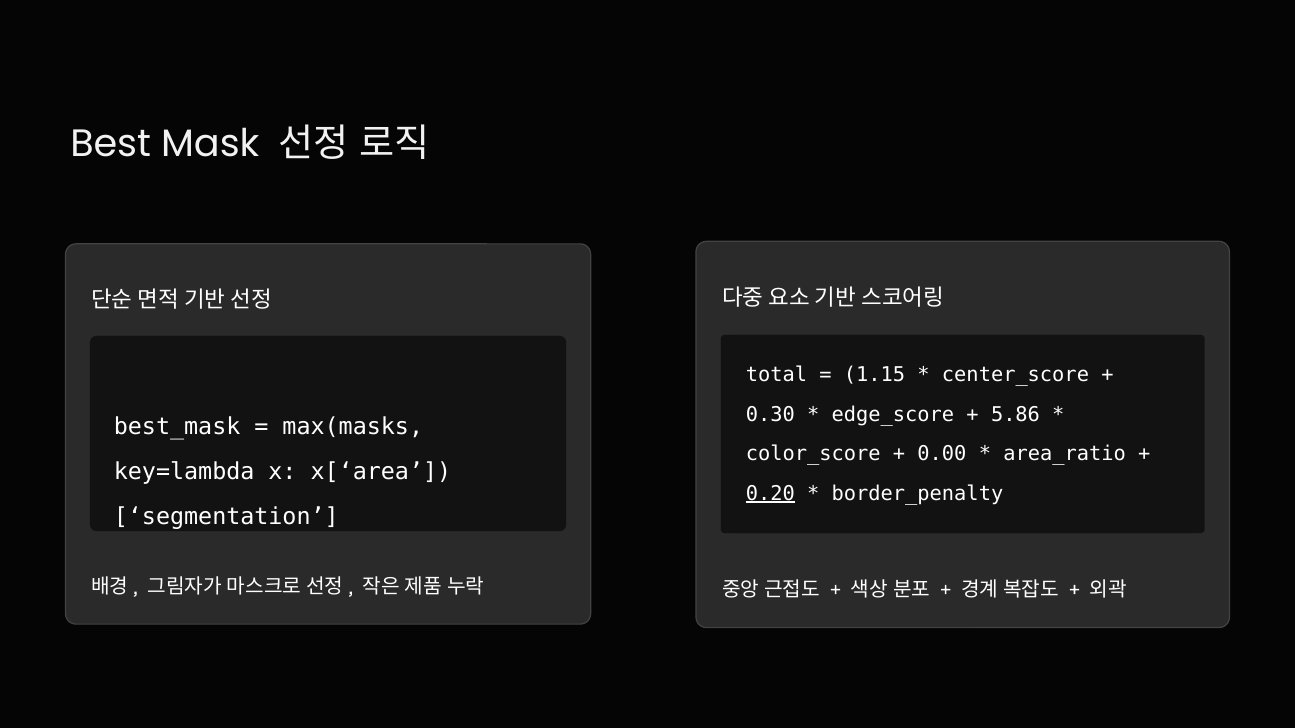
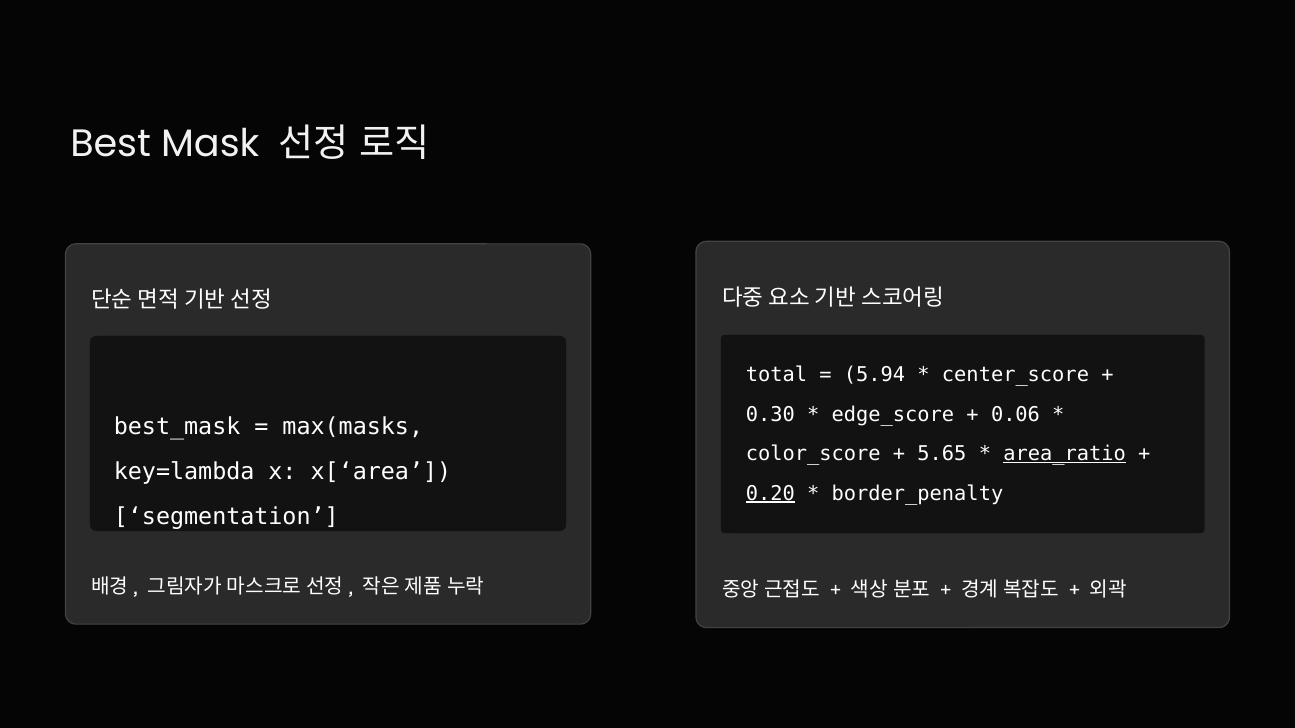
1.15: 1.15 -> 5.94 (875, 375)
5.86: 5.86 -> 0.06 (1016, 415)
0.00: 0.00 -> 5.65 (942, 454)
area_ratio underline: none -> present (1065, 454)
